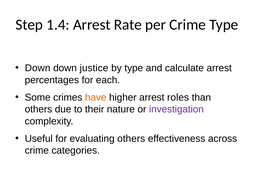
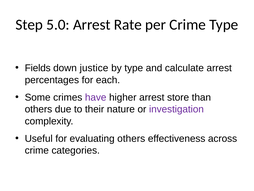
1.4: 1.4 -> 5.0 (58, 25)
Down: Down -> Fields (38, 68)
have colour: orange -> purple (96, 97)
roles: roles -> store (178, 97)
